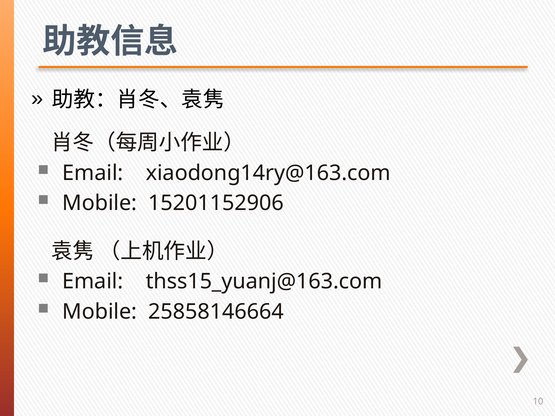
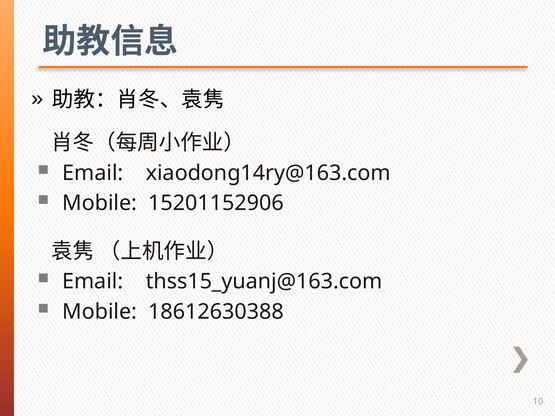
25858146664: 25858146664 -> 18612630388 (216, 312)
